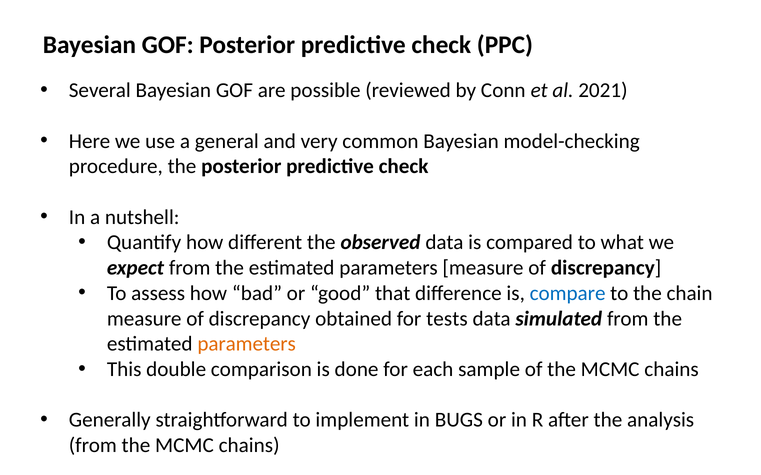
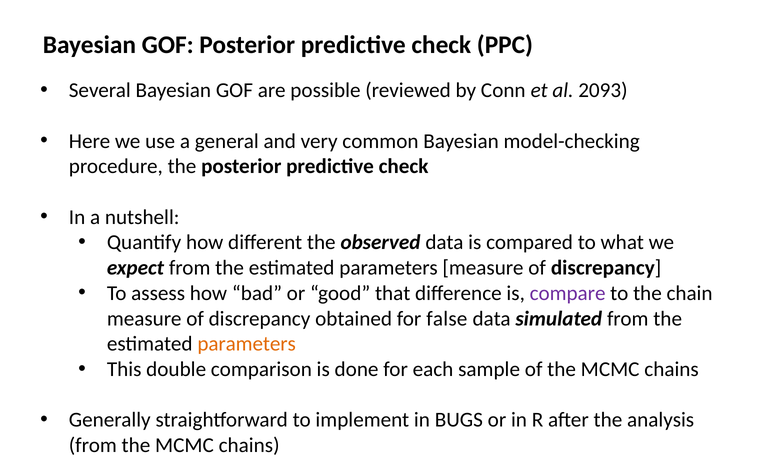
2021: 2021 -> 2093 (603, 91)
compare colour: blue -> purple (568, 294)
tests: tests -> false (447, 319)
